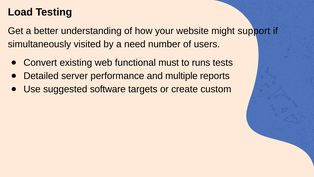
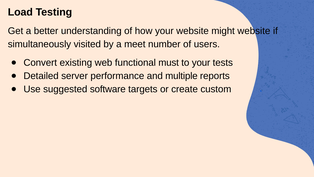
might support: support -> website (254, 31)
need: need -> meet (135, 44)
to runs: runs -> your (201, 63)
